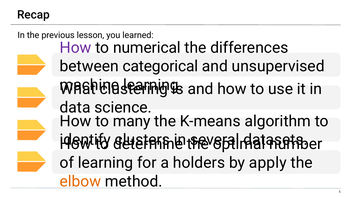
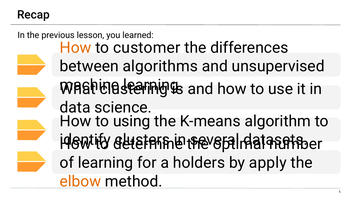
How colour: purple -> orange (76, 48)
numerical: numerical -> customer (147, 48)
categorical: categorical -> algorithms (160, 66)
many: many -> using (132, 121)
